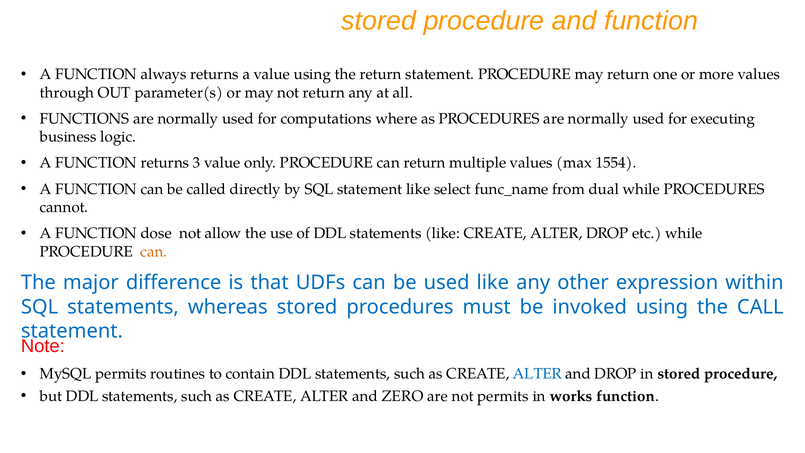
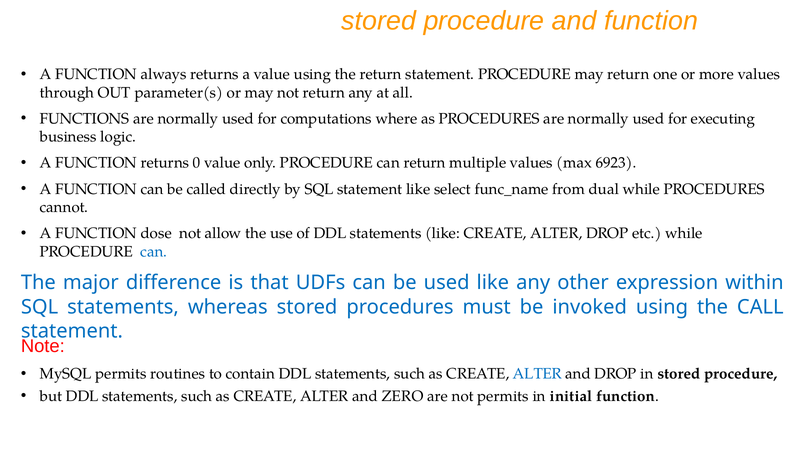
3: 3 -> 0 (197, 163)
1554: 1554 -> 6923 (616, 163)
can colour: orange -> blue (154, 251)
works: works -> initial (571, 396)
